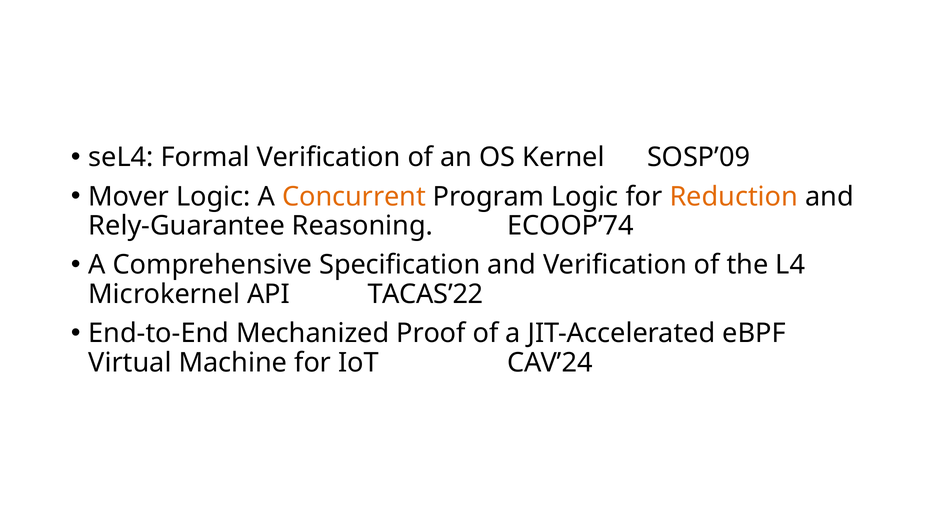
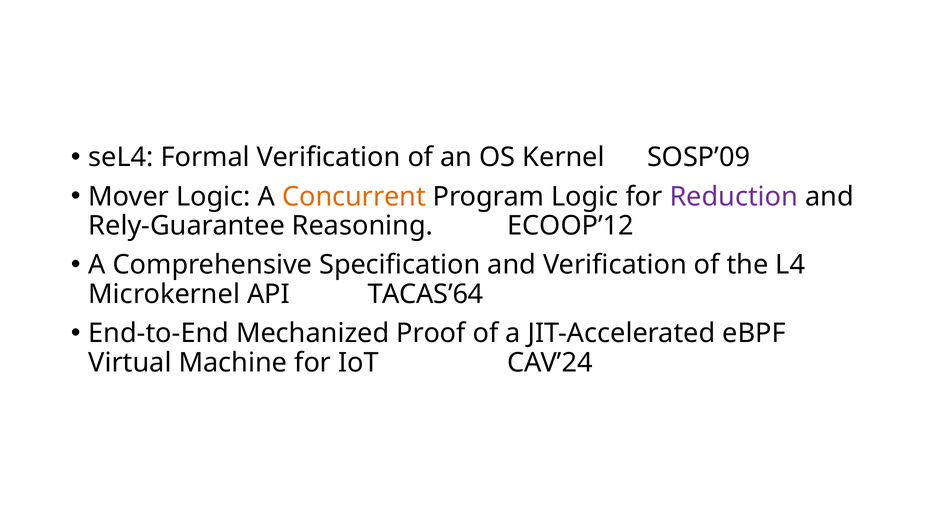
Reduction colour: orange -> purple (734, 196)
ECOOP’74: ECOOP’74 -> ECOOP’12 (571, 226)
TACAS’22: TACAS’22 -> TACAS’64 (425, 294)
